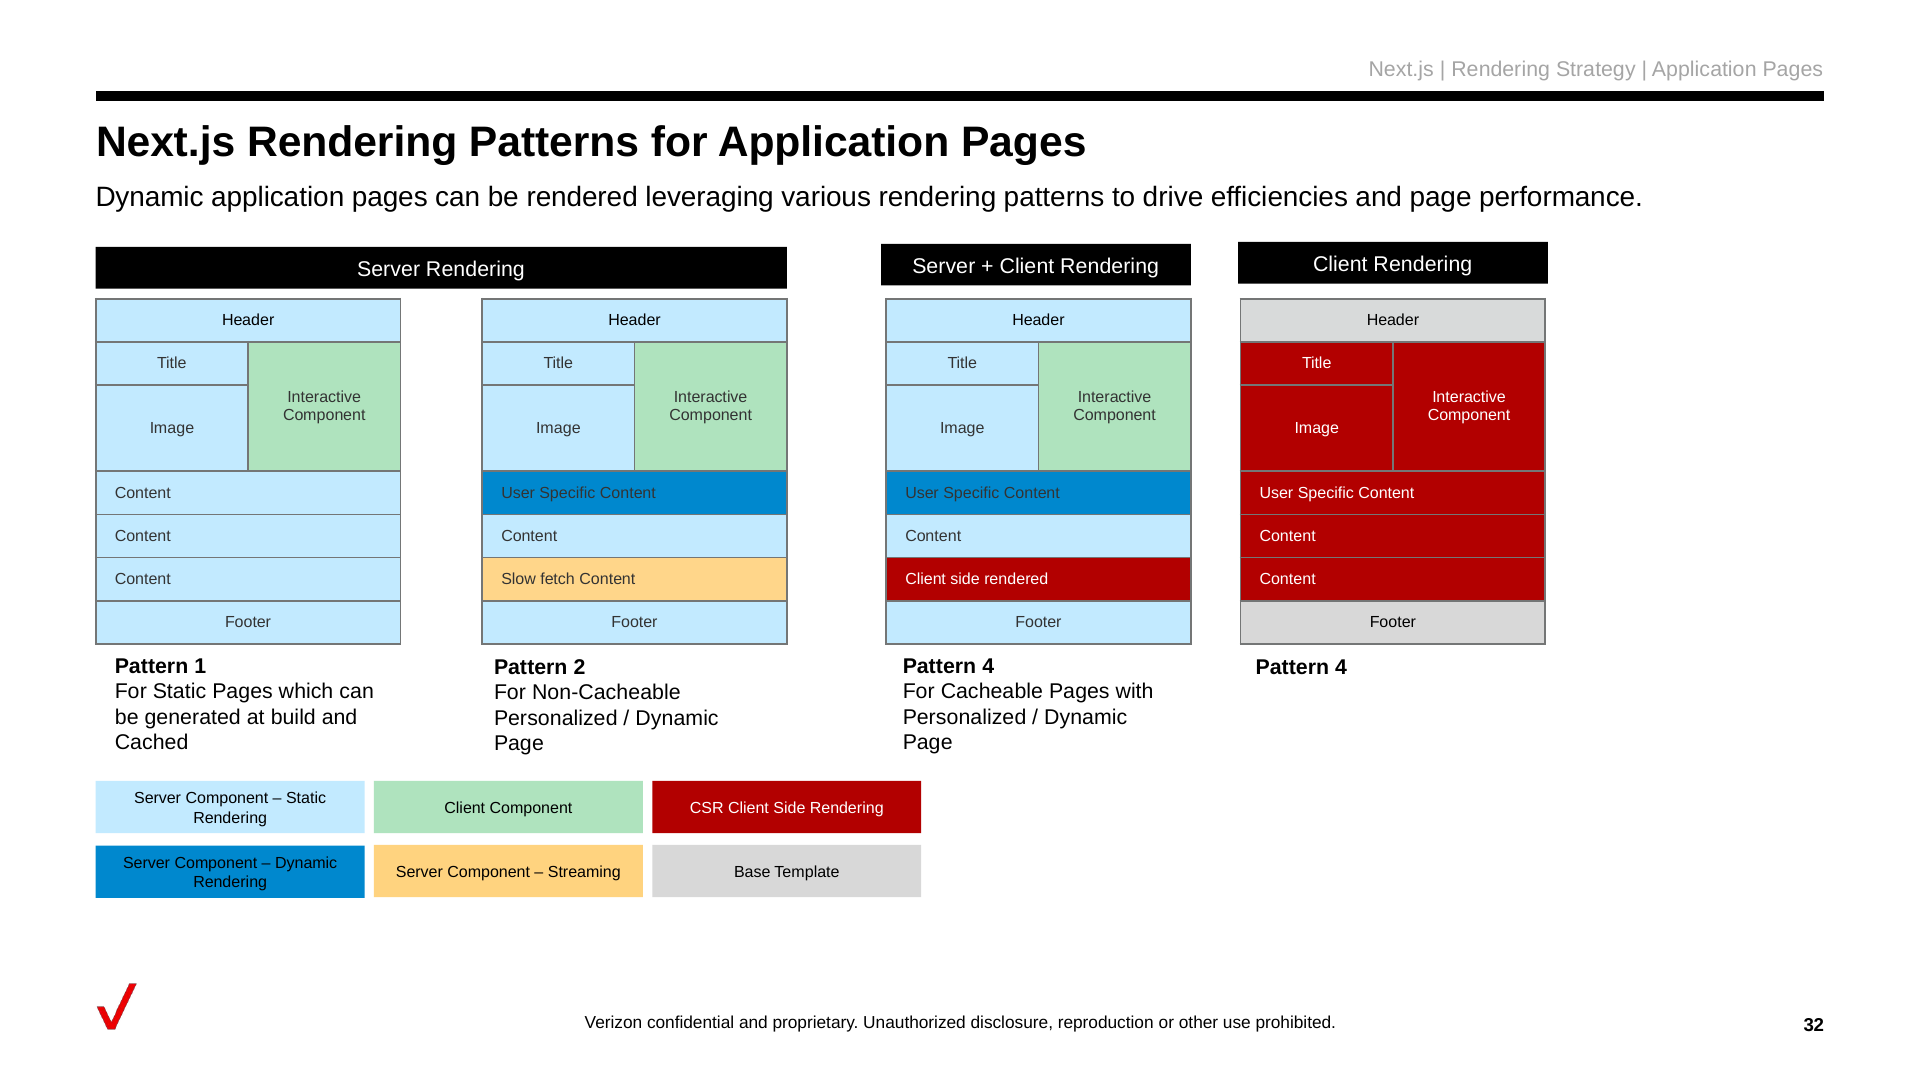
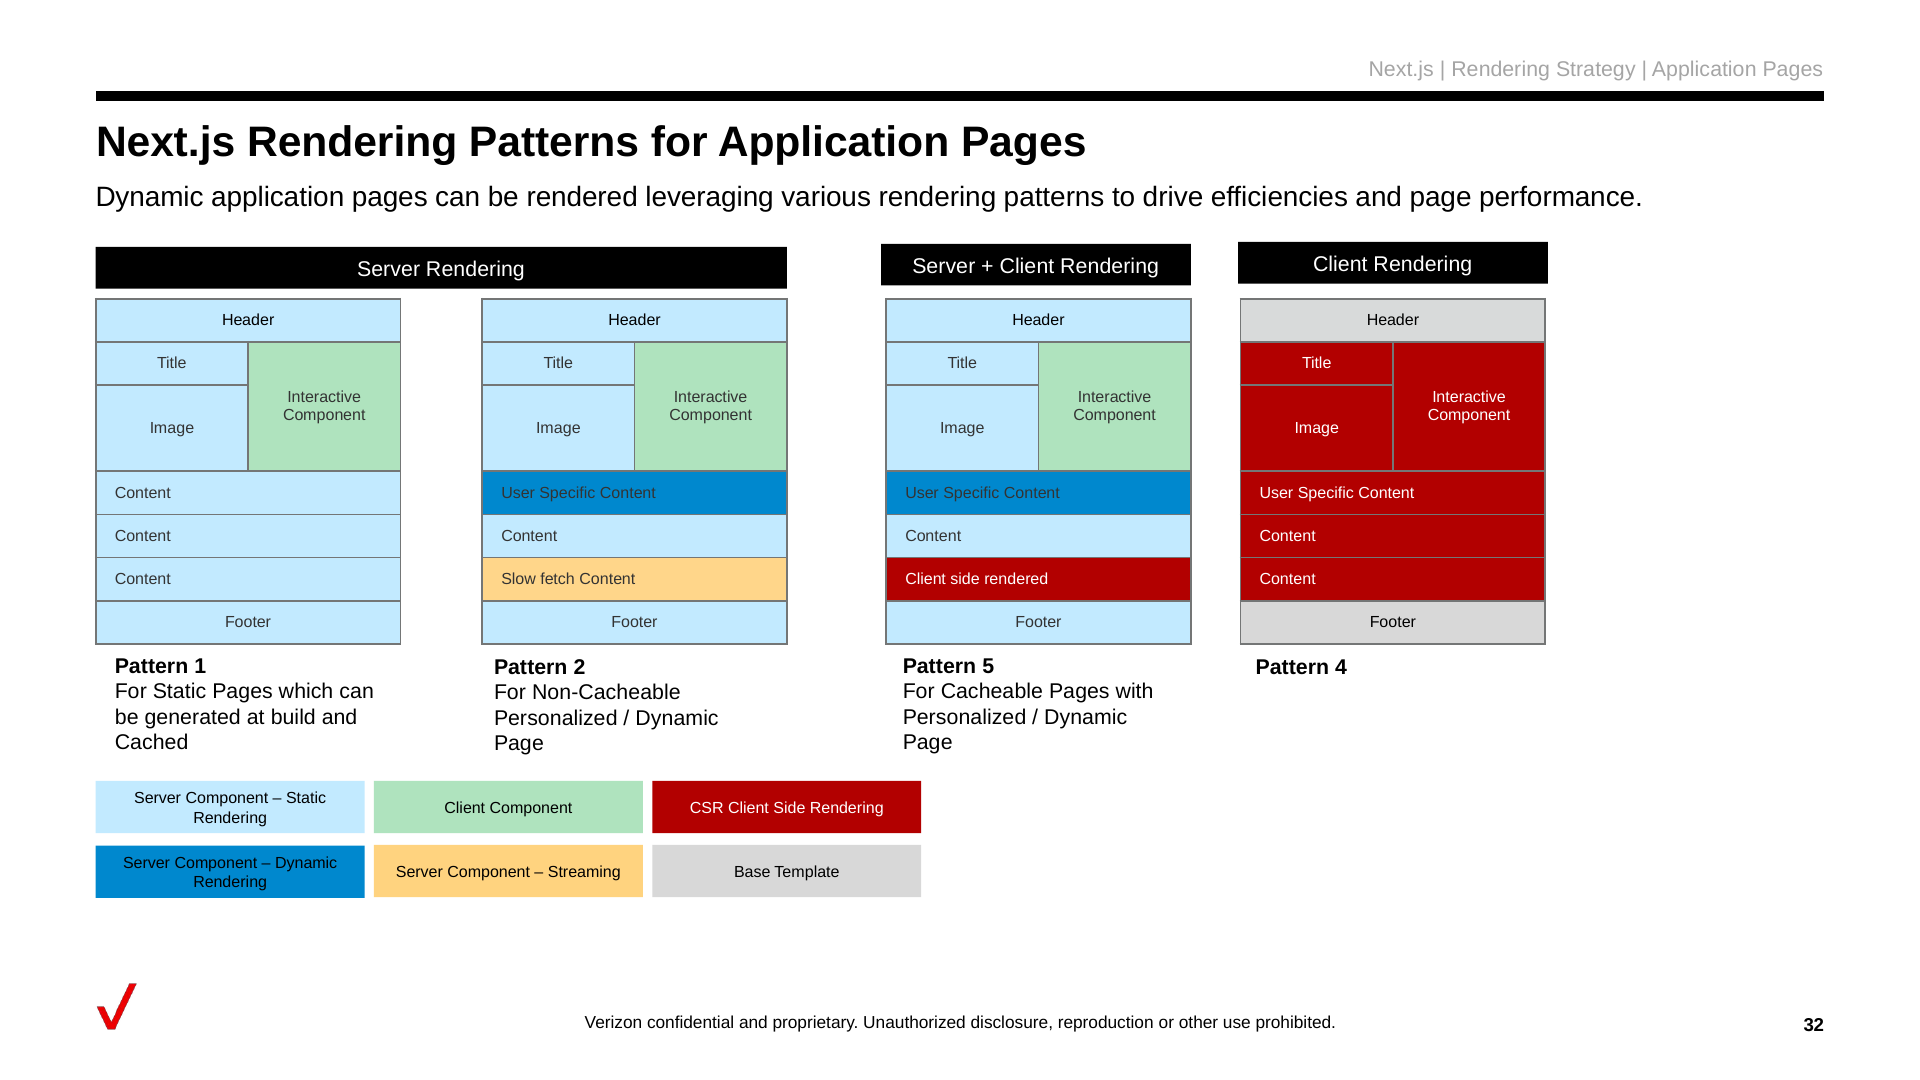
4: 4 -> 5 (988, 666)
